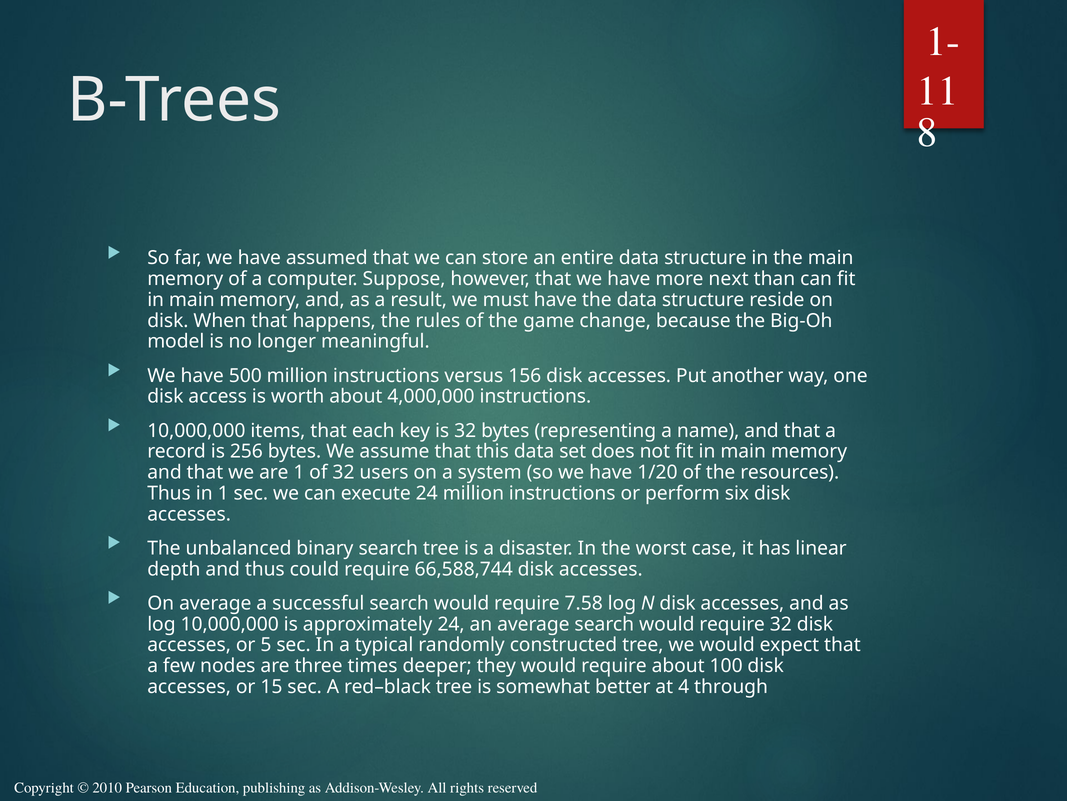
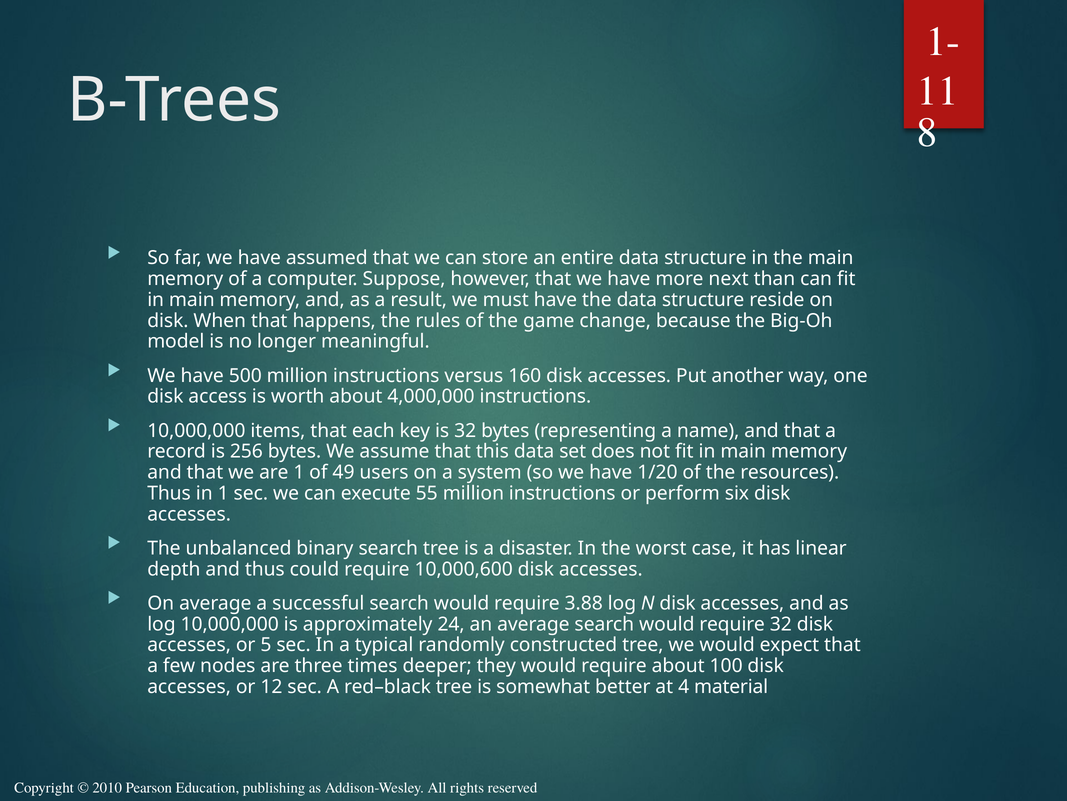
156: 156 -> 160 (525, 375)
of 32: 32 -> 49 (344, 472)
execute 24: 24 -> 55 (427, 493)
66,588,744: 66,588,744 -> 10,000,600 (464, 569)
7.58: 7.58 -> 3.88 (584, 603)
15: 15 -> 12 (271, 686)
through: through -> material (731, 686)
